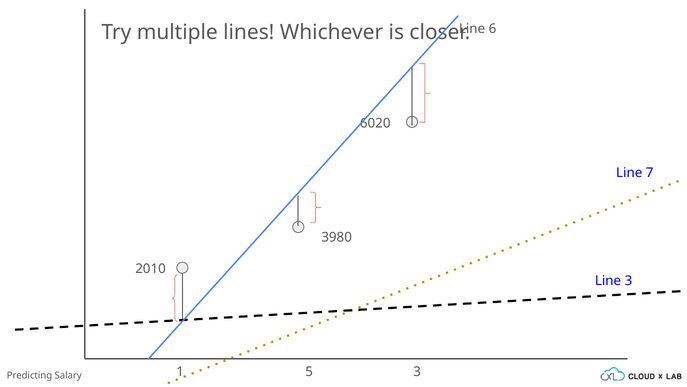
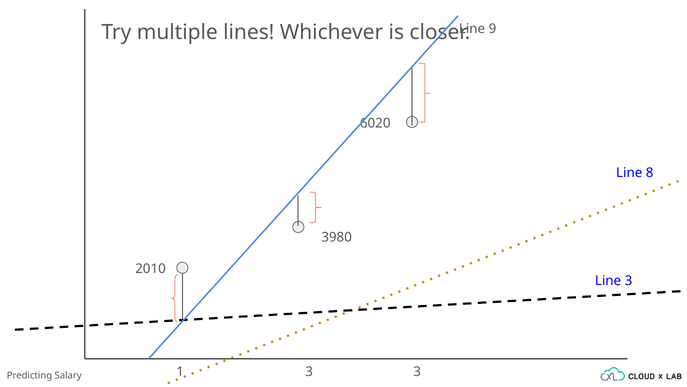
6: 6 -> 9 (493, 29)
7: 7 -> 8 (650, 173)
1 5: 5 -> 3 (309, 372)
